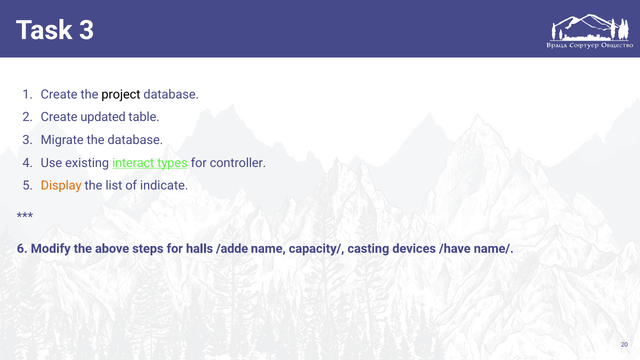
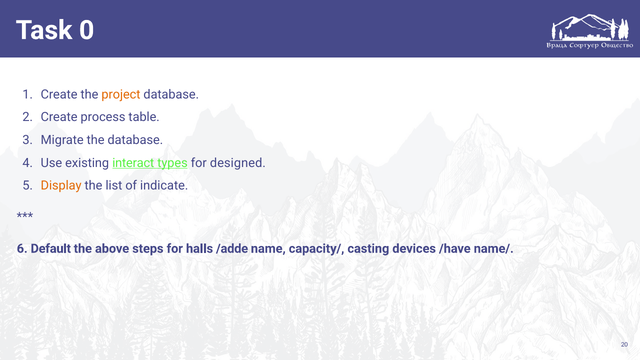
Task 3: 3 -> 0 (87, 30)
project colour: black -> orange (121, 94)
updated: updated -> process (103, 117)
controller: controller -> designed (238, 163)
Modify: Modify -> Default (51, 249)
